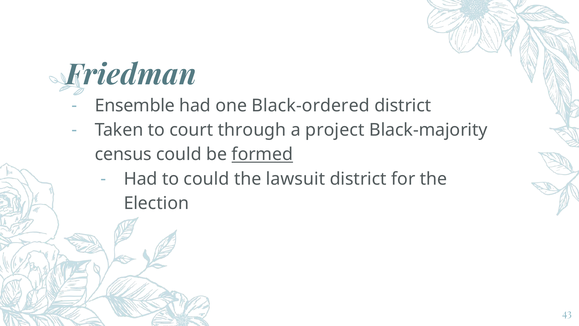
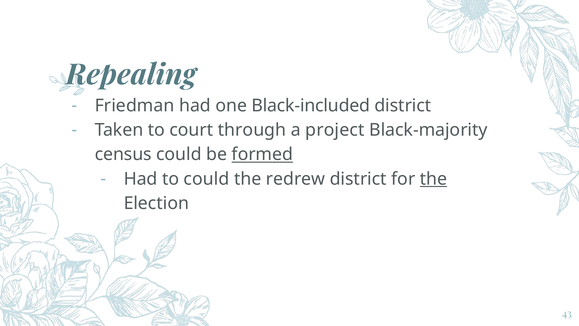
Friedman: Friedman -> Repealing (131, 75)
Ensemble: Ensemble -> Friedman (135, 106)
Black-ordered: Black-ordered -> Black-included (311, 106)
lawsuit: lawsuit -> redrew (296, 179)
the underline: none -> present (434, 179)
